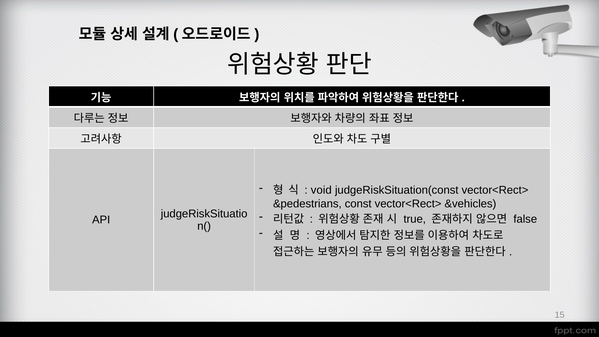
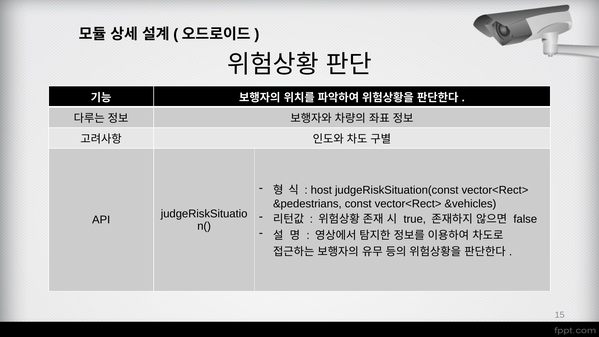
void: void -> host (321, 190)
